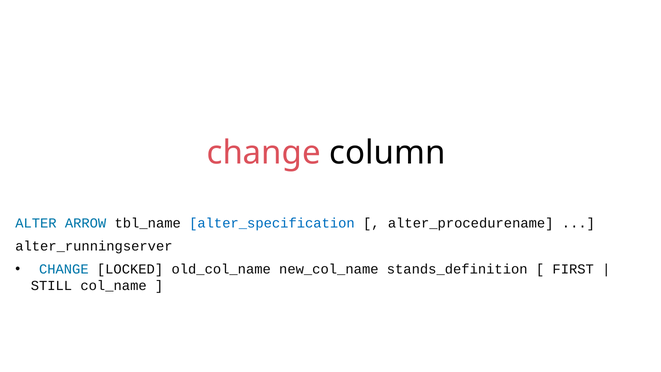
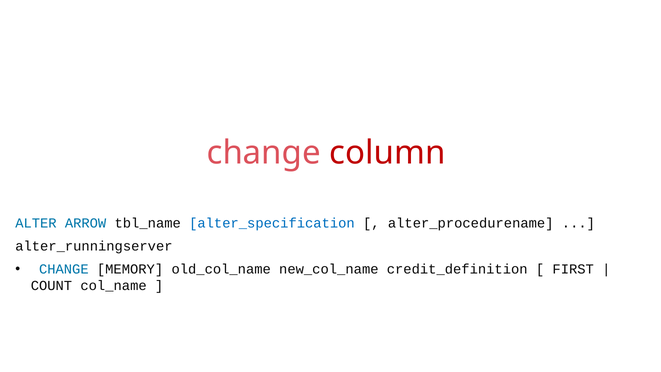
column colour: black -> red (387, 153)
LOCKED: LOCKED -> MEMORY (130, 269)
stands_definition: stands_definition -> credit_definition (457, 269)
STILL: STILL -> COUNT (51, 286)
